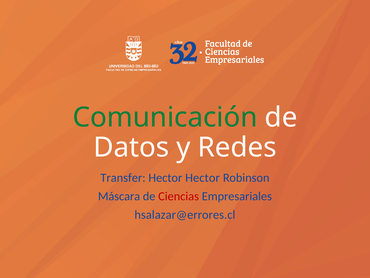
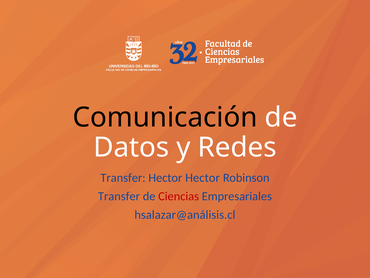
Comunicación colour: green -> black (165, 117)
Máscara: Máscara -> Transfer (119, 196)
hsalazar@errores.cl: hsalazar@errores.cl -> hsalazar@análisis.cl (185, 214)
